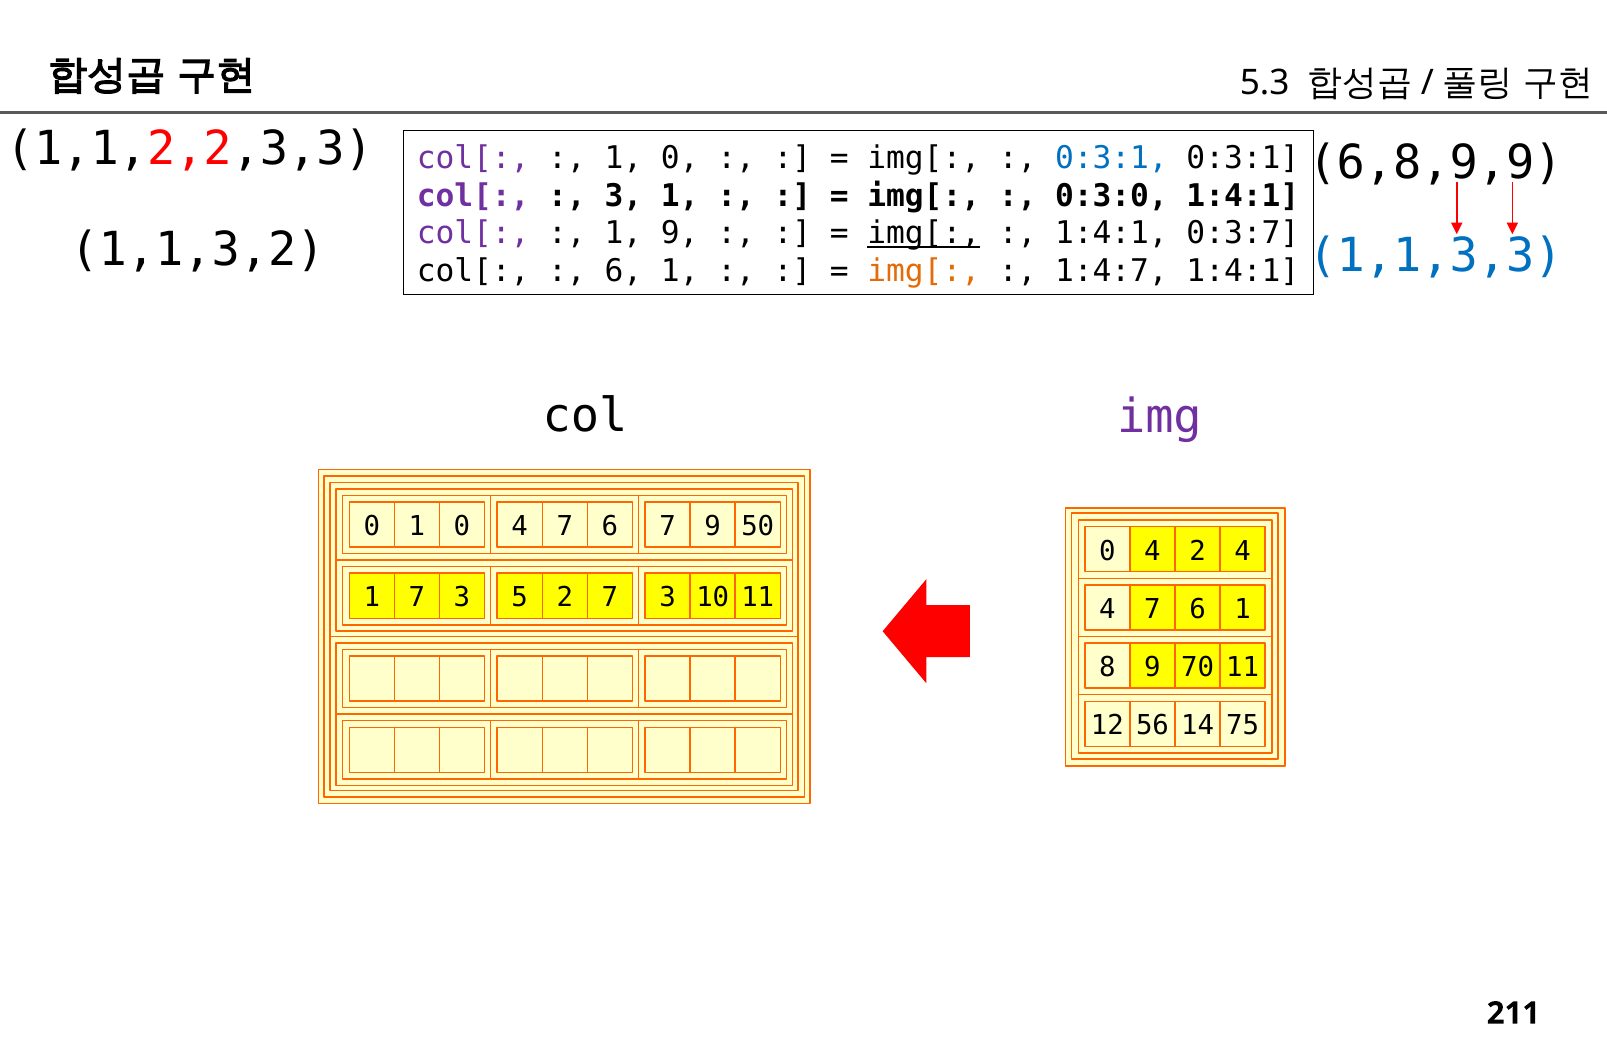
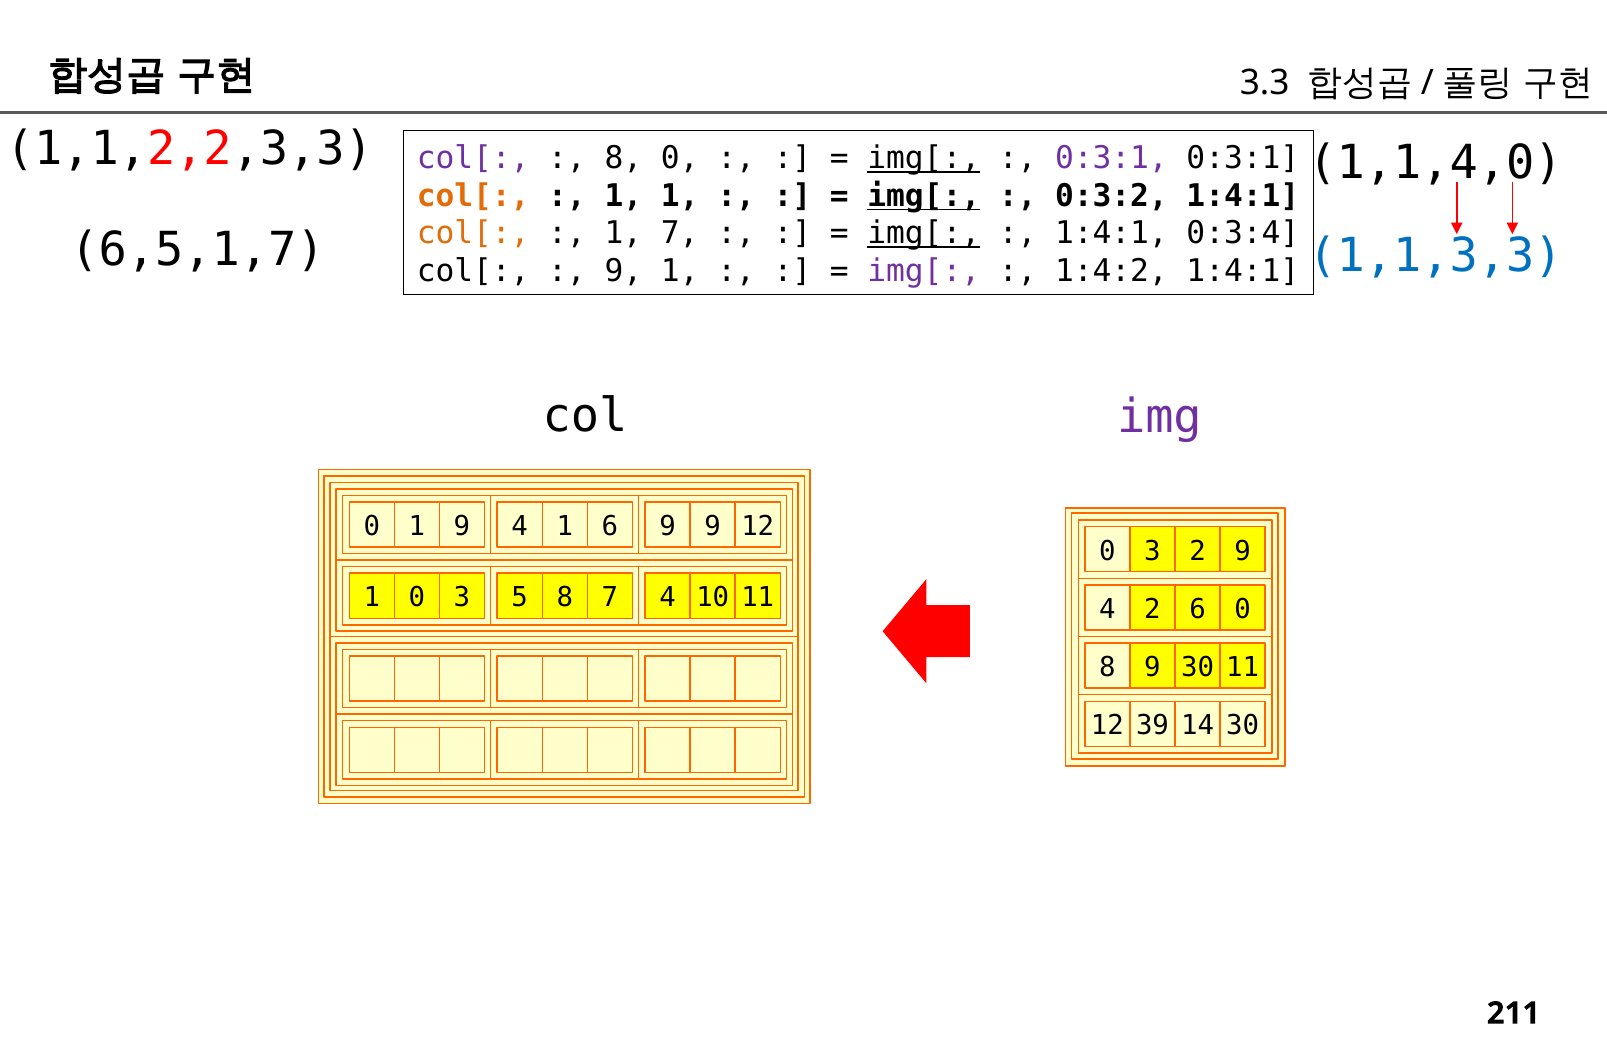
5.3: 5.3 -> 3.3 (1265, 82)
6,8,9,9: 6,8,9,9 -> 1,1,4,0 (1435, 163)
1: 1 -> 8 (623, 159)
img[ underline: none -> present (924, 159)
0:3:1 colour: blue -> purple (1111, 159)
col[ colour: purple -> orange (473, 196)
3: 3 -> 1 (623, 196)
img[ underline: none -> present (924, 196)
0:3:0: 0:3:0 -> 0:3:2 (1111, 196)
col[ colour: purple -> orange (473, 234)
1 9: 9 -> 7 (680, 234)
0:3:7: 0:3:7 -> 0:3:4 (1243, 234)
1,1,3,2: 1,1,3,2 -> 6,5,1,7 (197, 250)
6: 6 -> 9 (623, 271)
img[ colour: orange -> purple (924, 271)
1:4:7: 1:4:7 -> 1:4:2 (1111, 271)
0 1 0: 0 -> 9 (462, 526)
7: 7 -> 1 (565, 526)
6 7: 7 -> 9 (668, 526)
9 50: 50 -> 12 (758, 526)
4: 4 -> 3 (1152, 551)
2 4: 4 -> 9 (1243, 551)
1 7: 7 -> 0 (417, 597)
5 2: 2 -> 8 (565, 597)
3: 3 -> 4 (668, 597)
7: 7 -> 2 (1152, 609)
1: 1 -> 0 (1243, 609)
9 70: 70 -> 30 (1198, 667)
56: 56 -> 39 (1152, 725)
14 75: 75 -> 30 (1243, 725)
